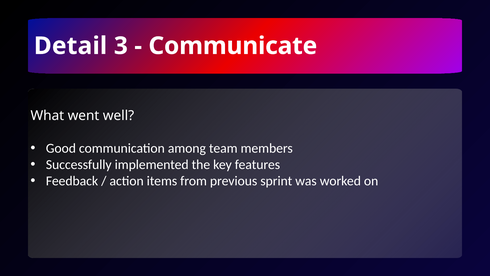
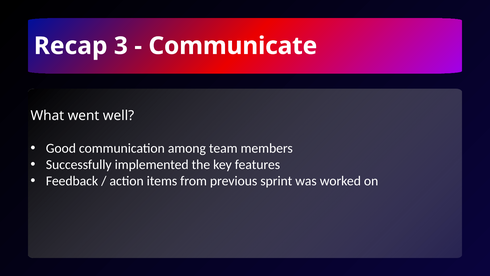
Detail: Detail -> Recap (71, 46)
